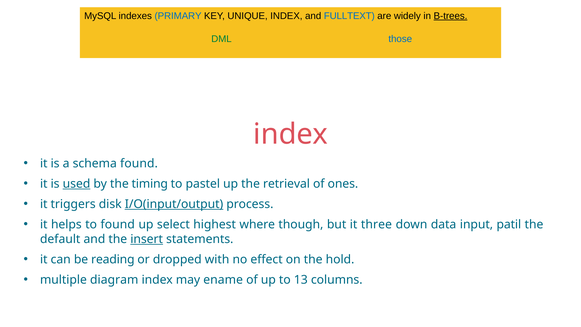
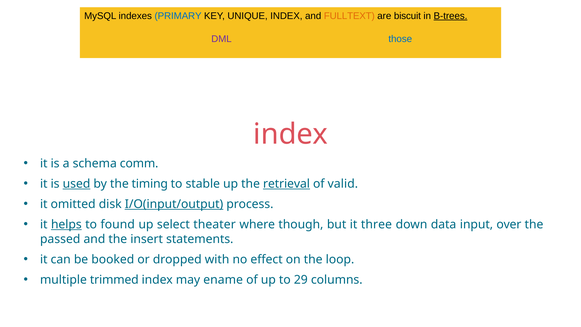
FULLTEXT colour: blue -> orange (349, 16)
widely: widely -> biscuit (407, 16)
DML colour: green -> purple (221, 39)
schema found: found -> comm (139, 163)
pastel: pastel -> stable (203, 184)
retrieval underline: none -> present (286, 184)
ones: ones -> valid (343, 184)
triggers: triggers -> omitted (73, 204)
helps underline: none -> present (66, 224)
highest: highest -> theater (215, 224)
patil: patil -> over (509, 224)
default: default -> passed (60, 239)
insert underline: present -> none (147, 239)
reading: reading -> booked (113, 259)
hold: hold -> loop (340, 259)
diagram: diagram -> trimmed (114, 280)
13: 13 -> 29 (301, 280)
